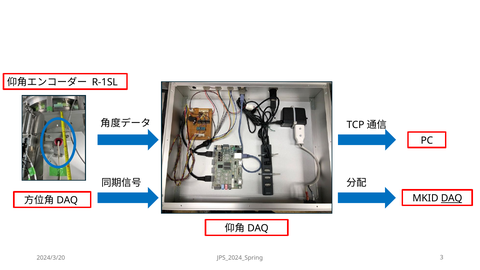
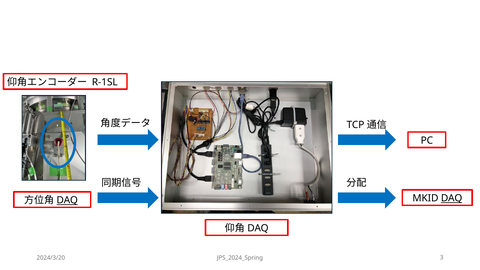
DAQ underline: none -> present (67, 200)
